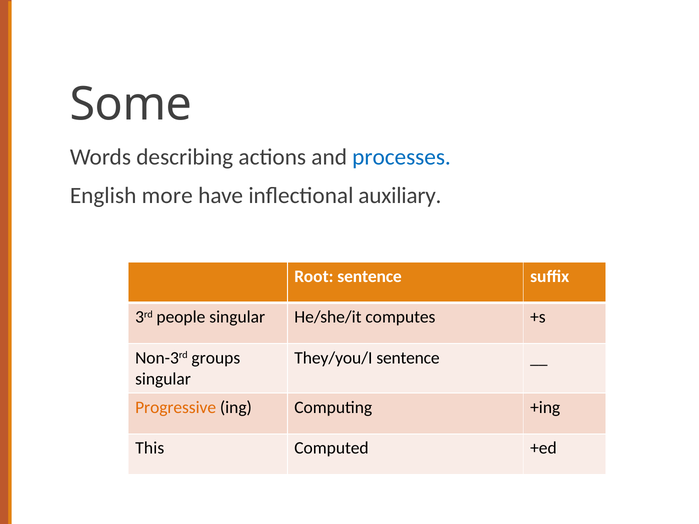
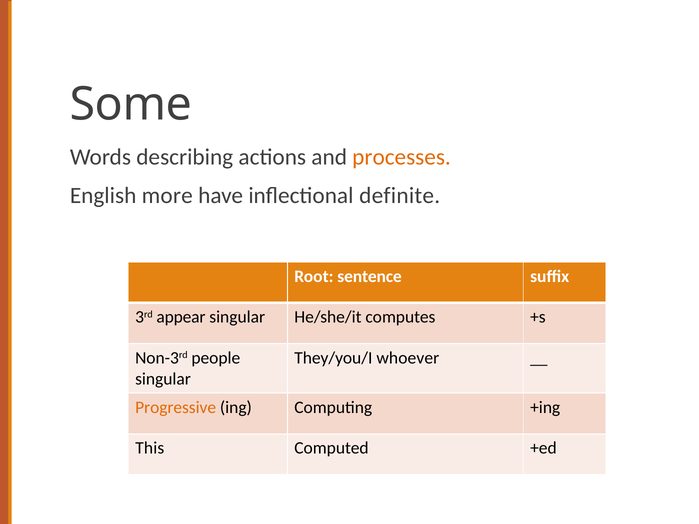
processes colour: blue -> orange (402, 157)
auxiliary: auxiliary -> definite (400, 196)
people: people -> appear (181, 317)
groups: groups -> people (216, 358)
They/you/I sentence: sentence -> whoever (408, 358)
